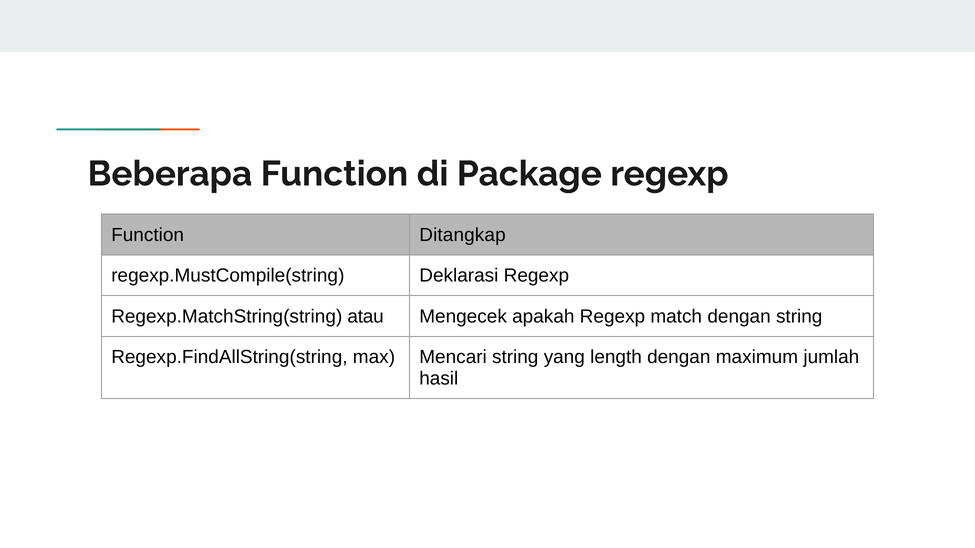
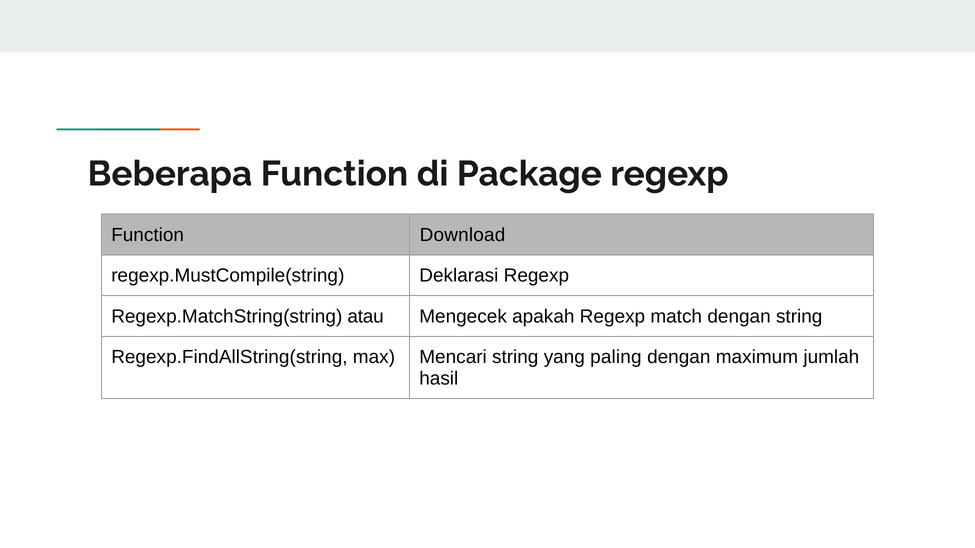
Ditangkap: Ditangkap -> Download (462, 235)
length: length -> paling (616, 357)
